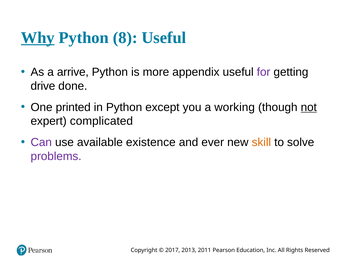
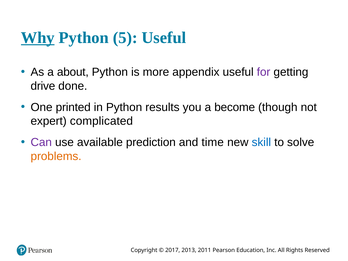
8: 8 -> 5 (125, 38)
arrive: arrive -> about (73, 72)
except: except -> results (162, 107)
working: working -> become (235, 107)
not underline: present -> none (309, 107)
existence: existence -> prediction (151, 142)
ever: ever -> time (213, 142)
skill colour: orange -> blue (261, 142)
problems colour: purple -> orange (56, 156)
